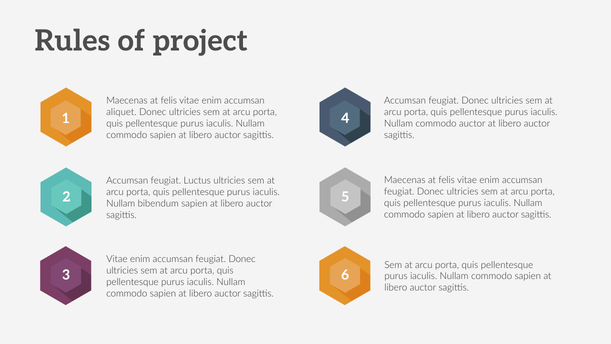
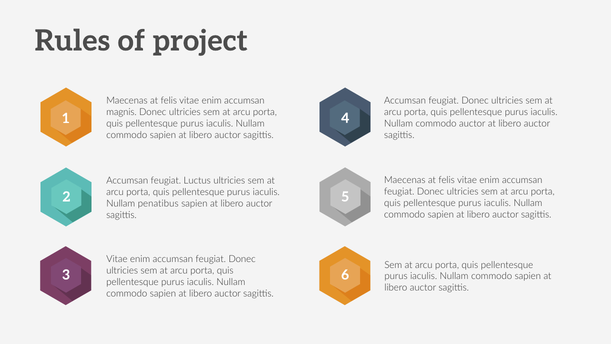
aliquet: aliquet -> magnis (121, 112)
bibendum: bibendum -> penatibus (158, 203)
